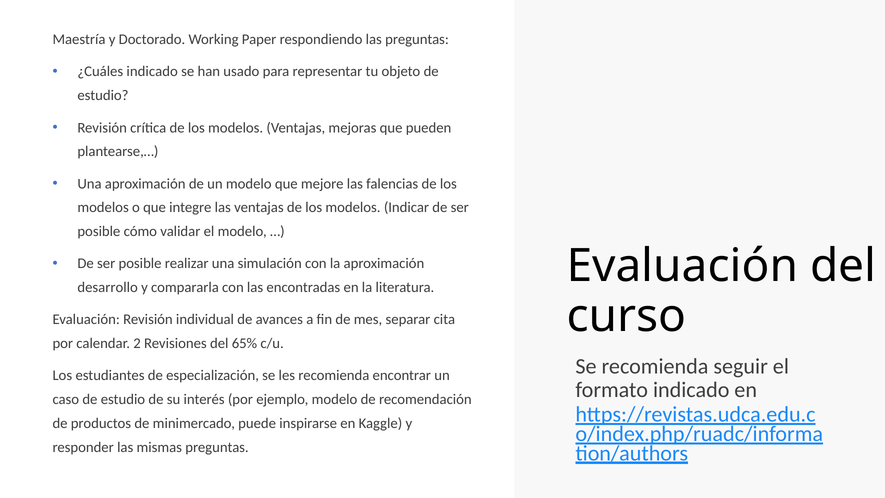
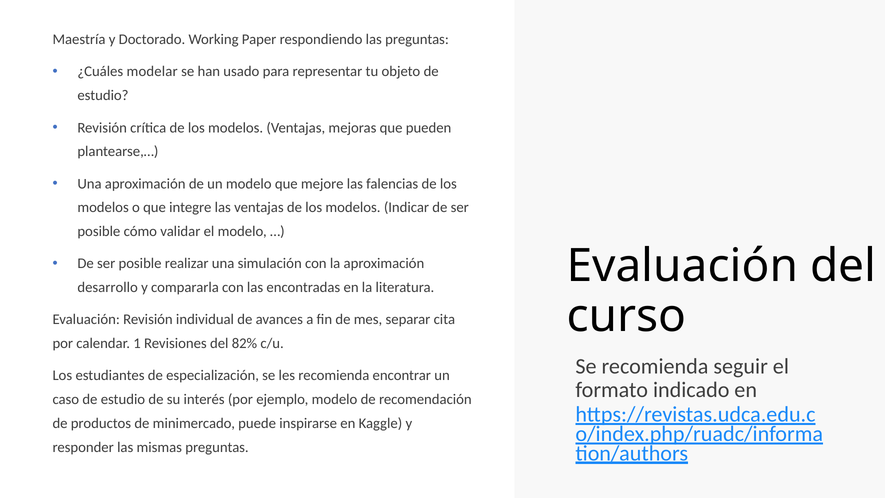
¿Cuáles indicado: indicado -> modelar (152, 72)
2: 2 -> 1 (137, 343)
65%: 65% -> 82% (244, 343)
